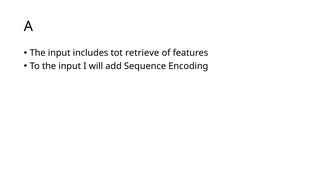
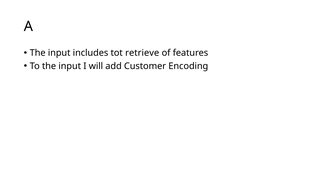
Sequence: Sequence -> Customer (145, 66)
